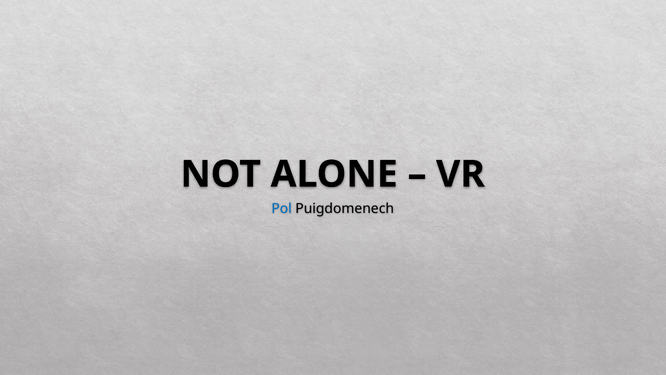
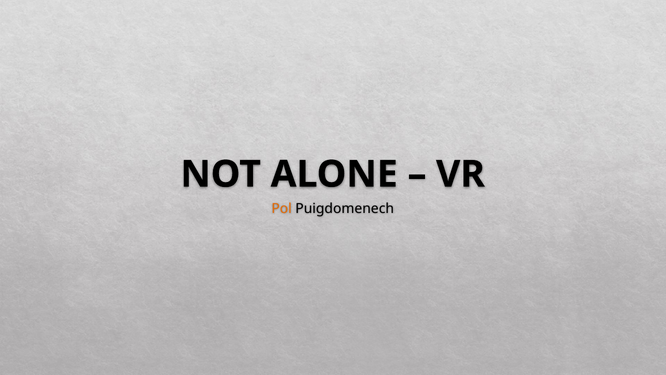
Pol colour: blue -> orange (282, 208)
